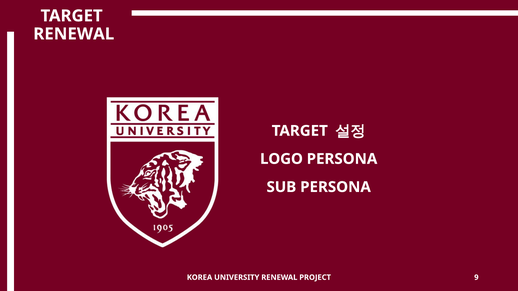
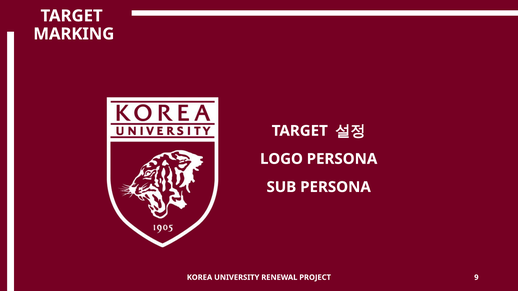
RENEWAL: RENEWAL -> MARKING (74, 34)
